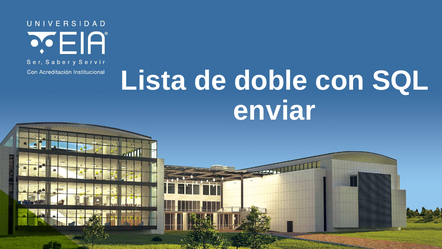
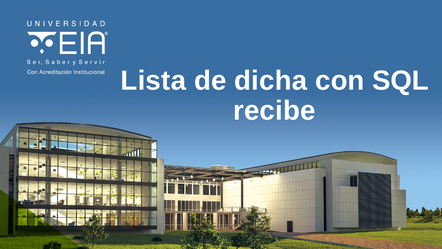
doble: doble -> dicha (271, 81)
enviar: enviar -> recibe (274, 110)
